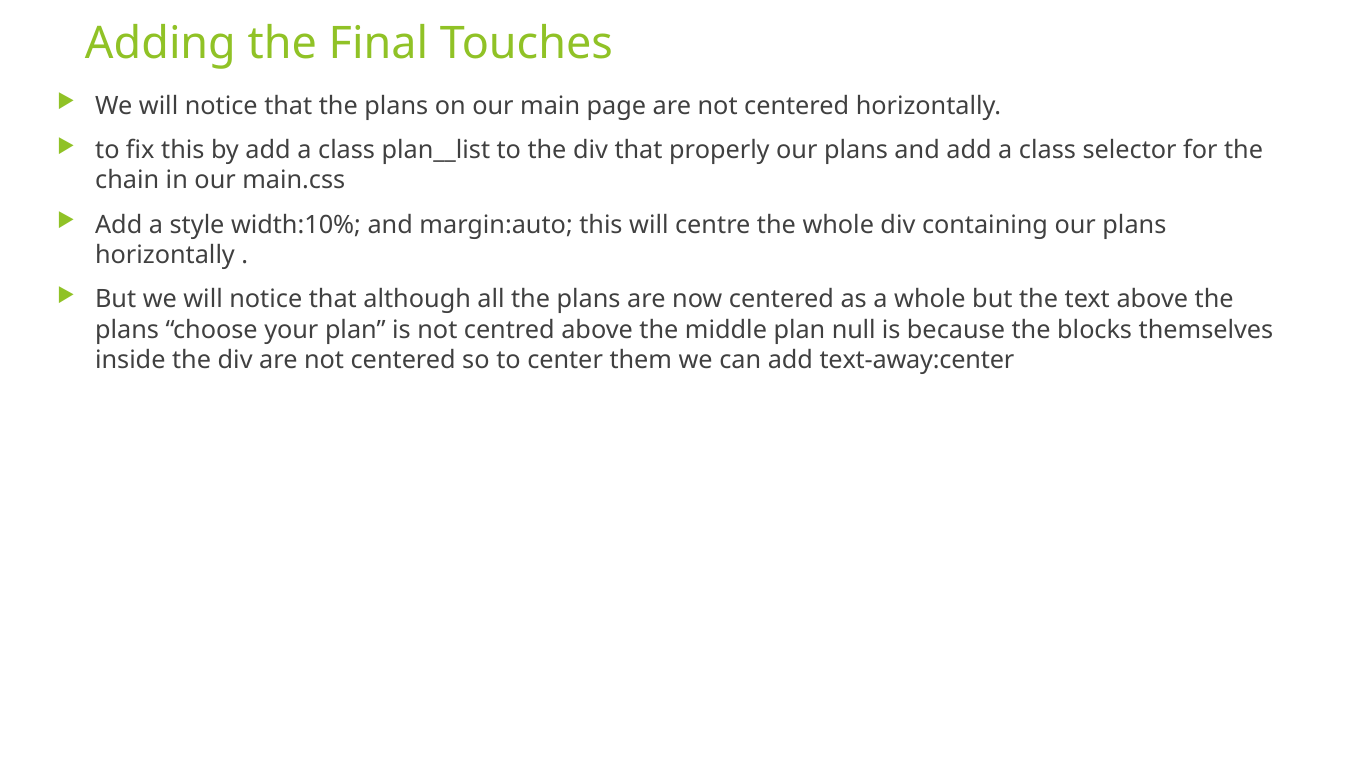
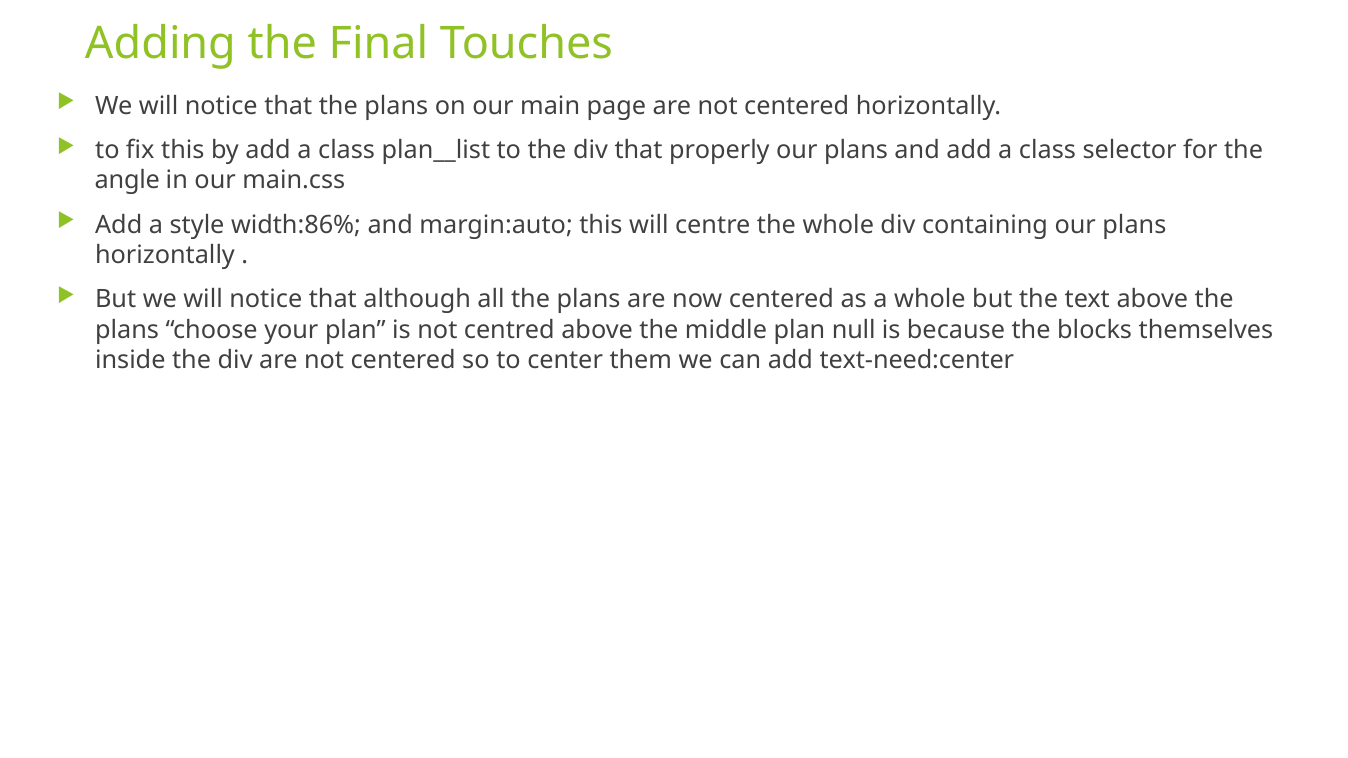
chain: chain -> angle (127, 181)
width:10%: width:10% -> width:86% (296, 225)
text-away:center: text-away:center -> text-need:center (917, 360)
